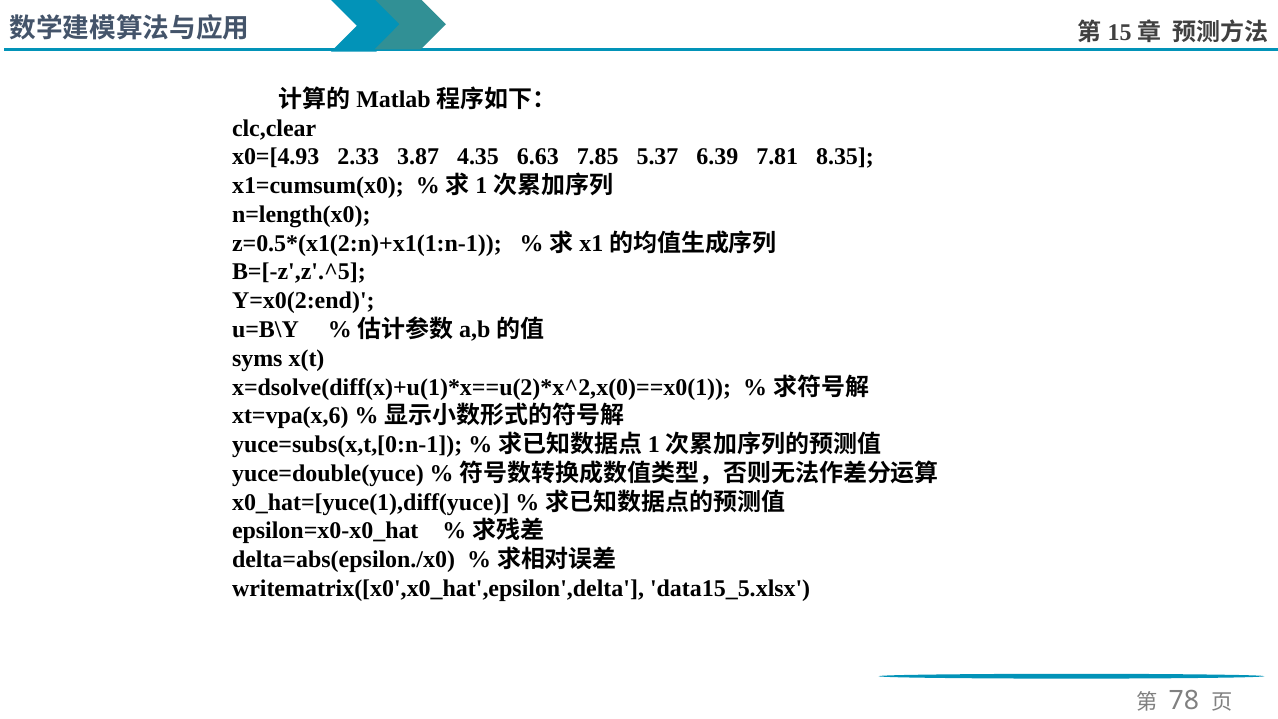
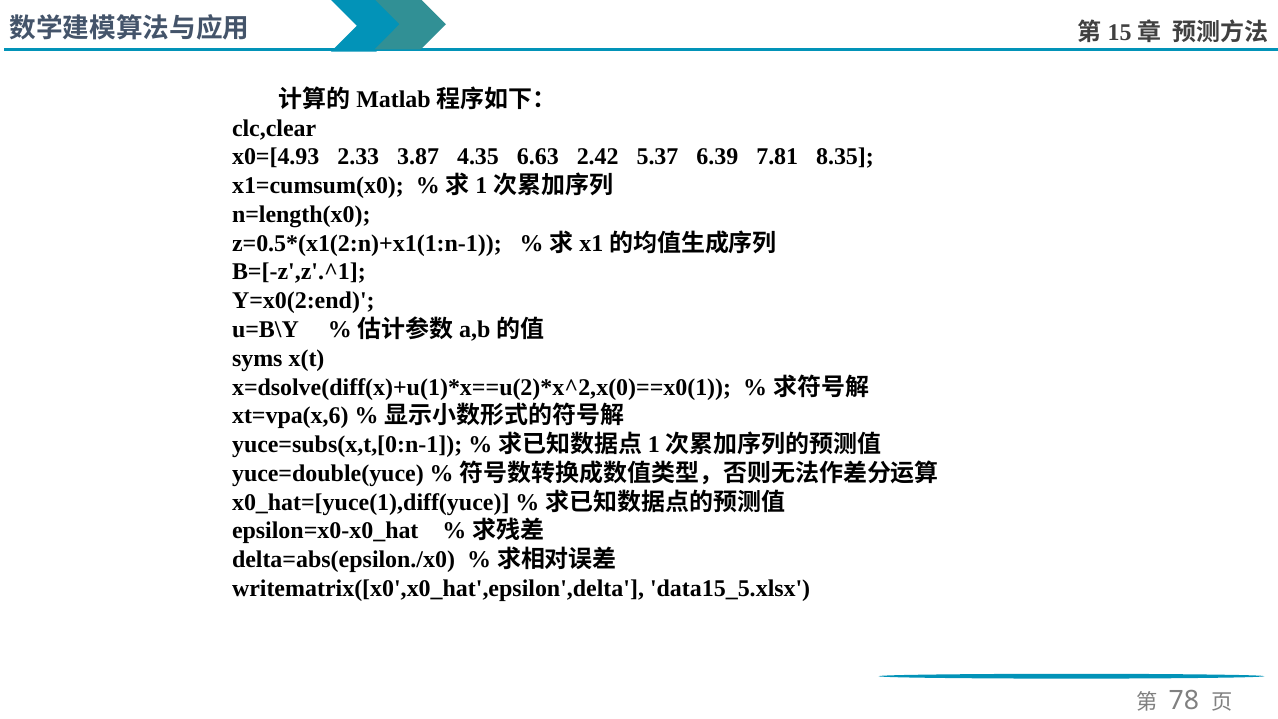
7.85: 7.85 -> 2.42 (598, 157)
B=[-z',z'.^5: B=[-z',z'.^5 -> B=[-z',z'.^1 (299, 272)
